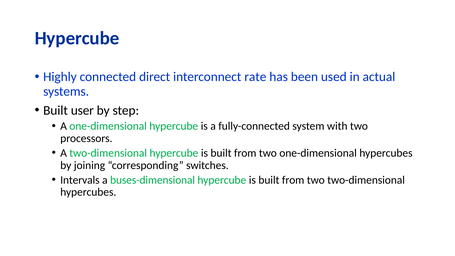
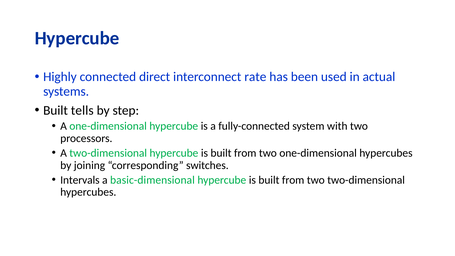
user: user -> tells (82, 110)
buses-dimensional: buses-dimensional -> basic-dimensional (152, 180)
